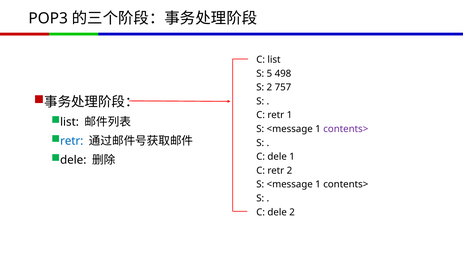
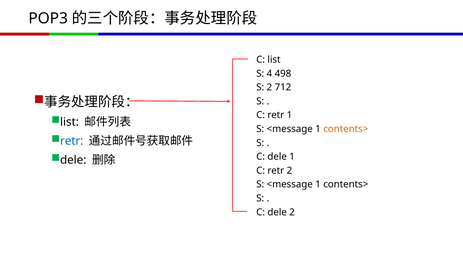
5: 5 -> 4 (269, 74)
757: 757 -> 712 (283, 88)
contents> colour: purple -> orange (346, 129)
